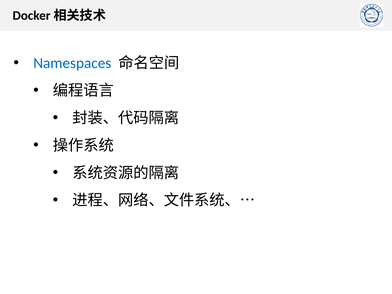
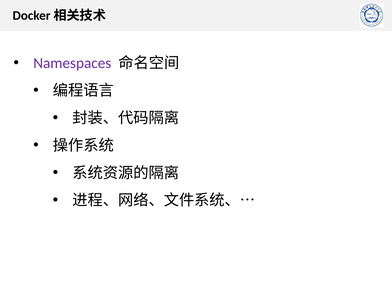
Namespaces colour: blue -> purple (72, 63)
